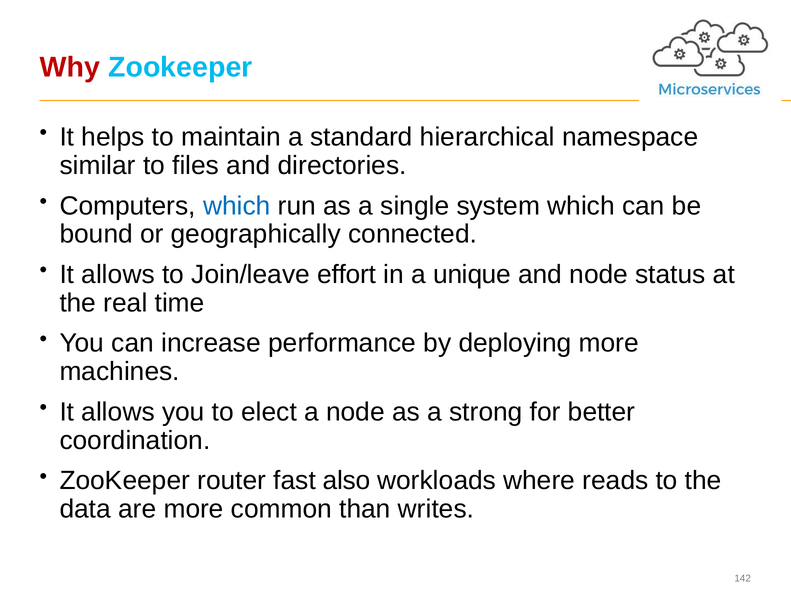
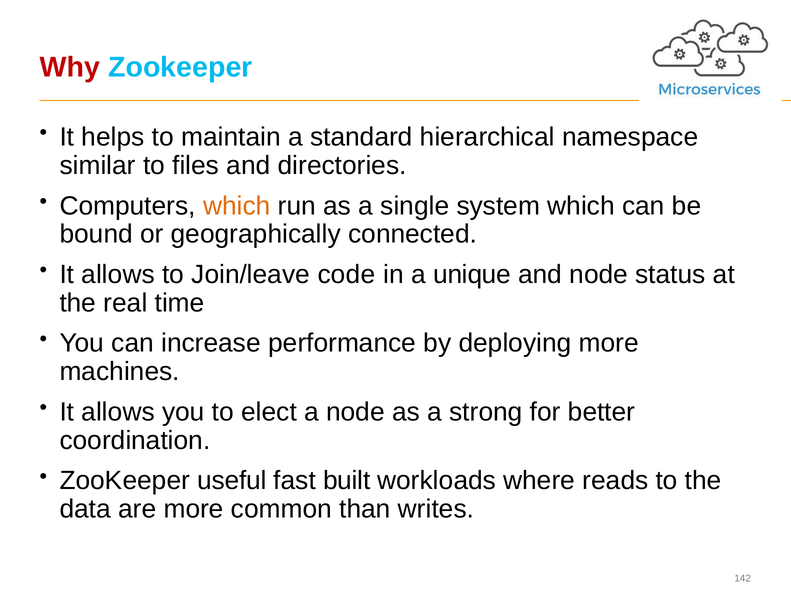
which colour: blue -> orange (237, 206)
effort: effort -> code (346, 275)
router: router -> useful (232, 481)
also: also -> built (347, 481)
